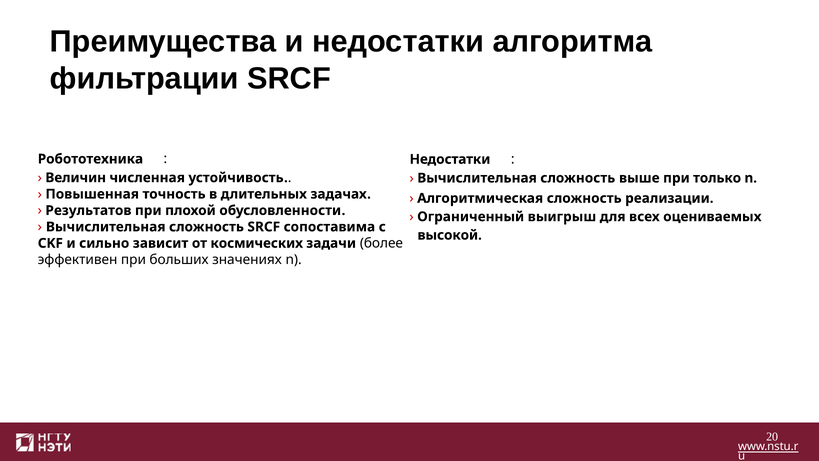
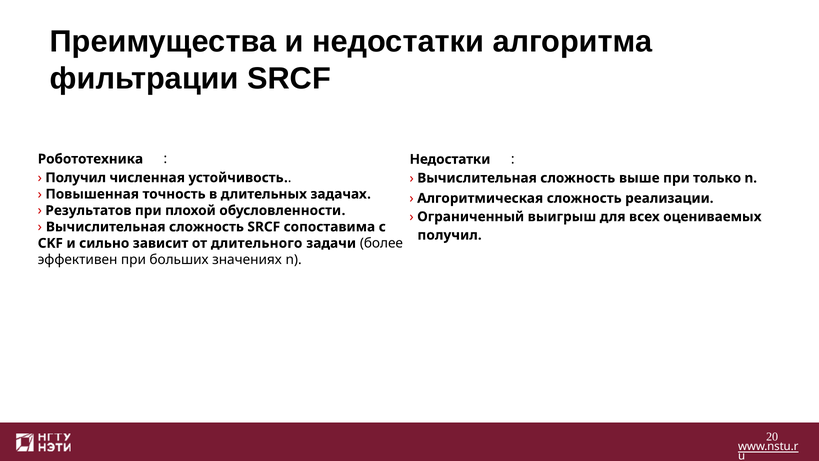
Величин: Величин -> Получил (76, 178)
высокой: высокой -> получил (450, 235)
космических: космических -> длительного (257, 243)
